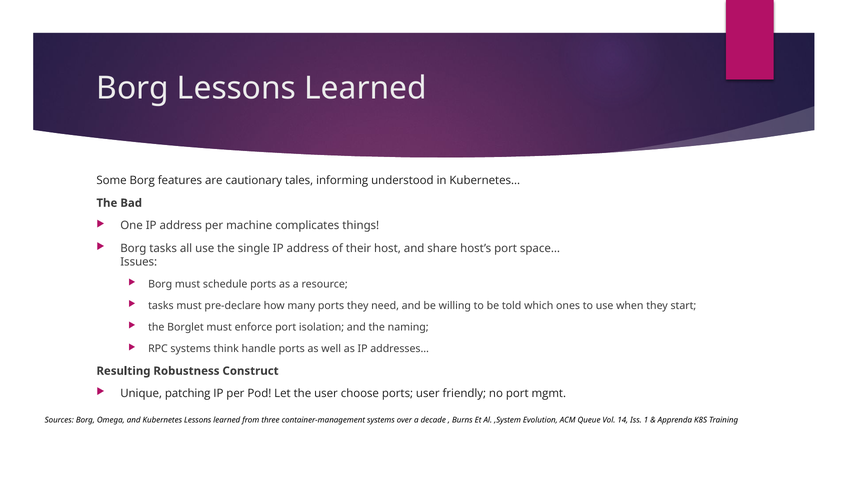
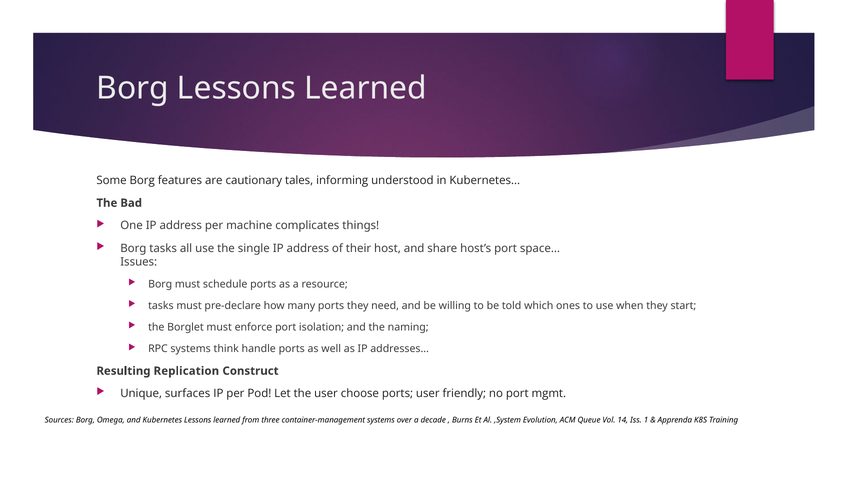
Robustness: Robustness -> Replication (186, 371)
patching: patching -> surfaces (188, 394)
